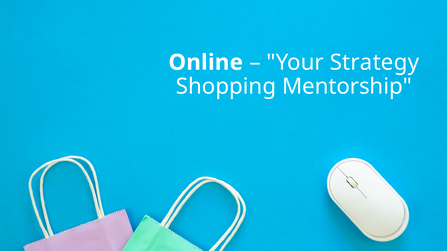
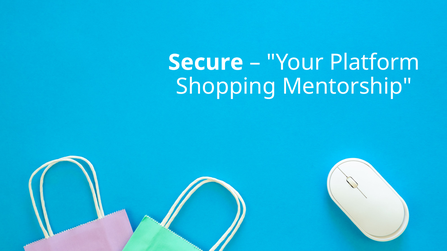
Online: Online -> Secure (206, 63)
Strategy: Strategy -> Platform (375, 63)
